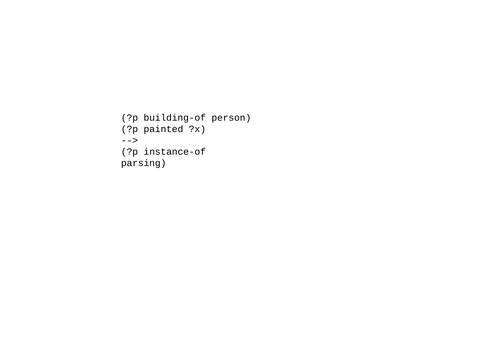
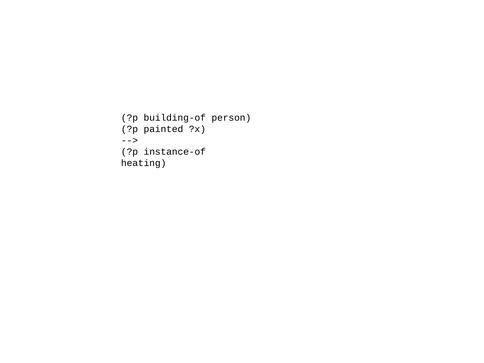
parsing: parsing -> heating (144, 163)
